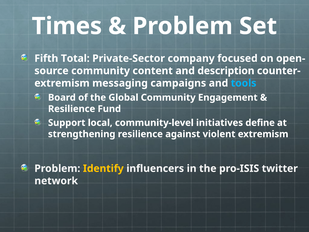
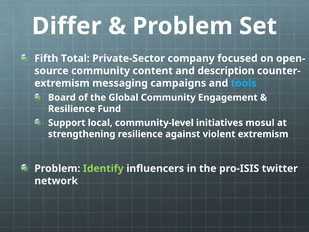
Times: Times -> Differ (67, 26)
define: define -> mosul (260, 123)
Identify colour: yellow -> light green (103, 168)
